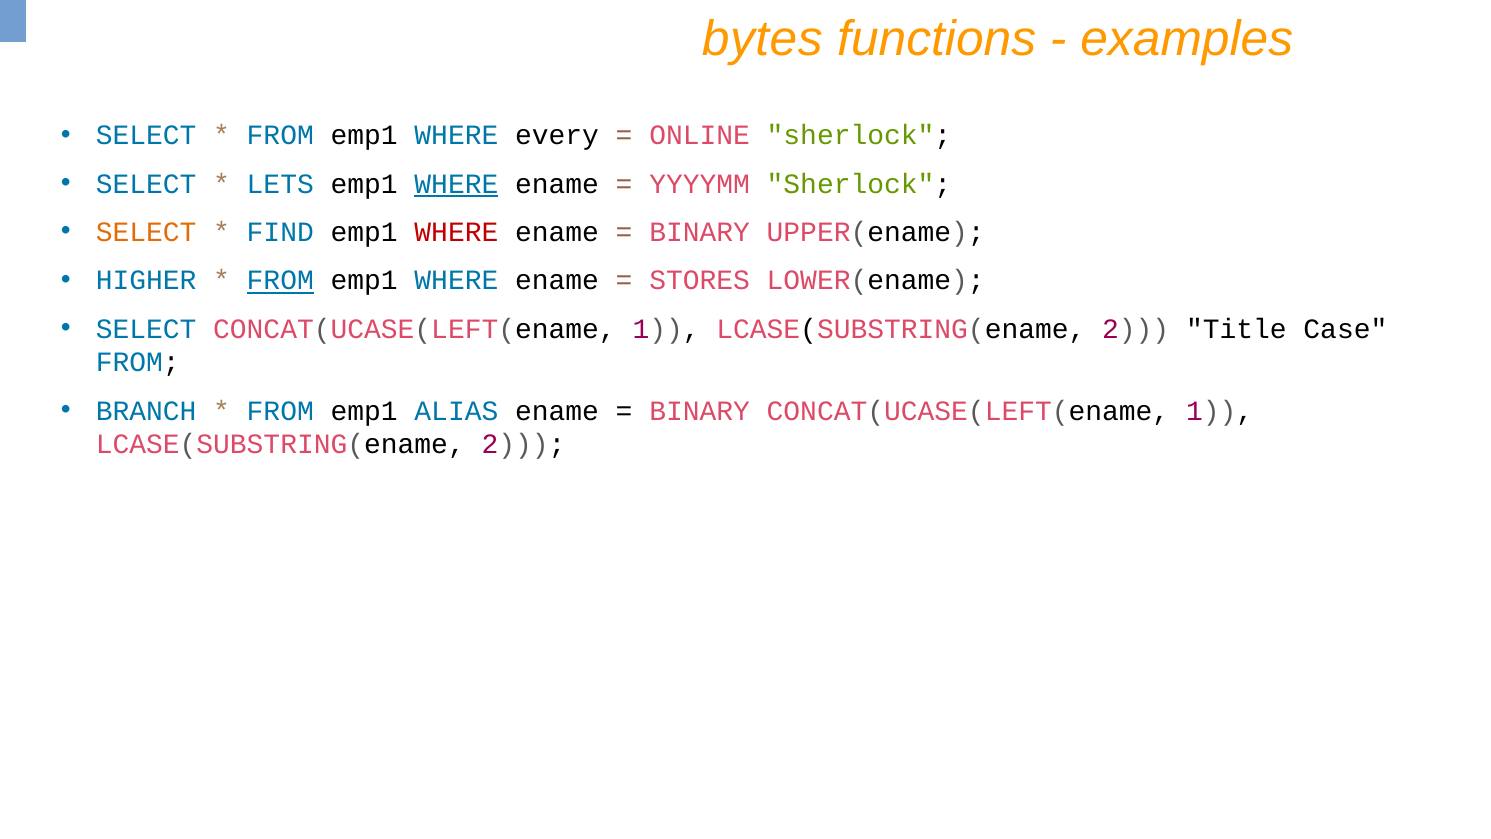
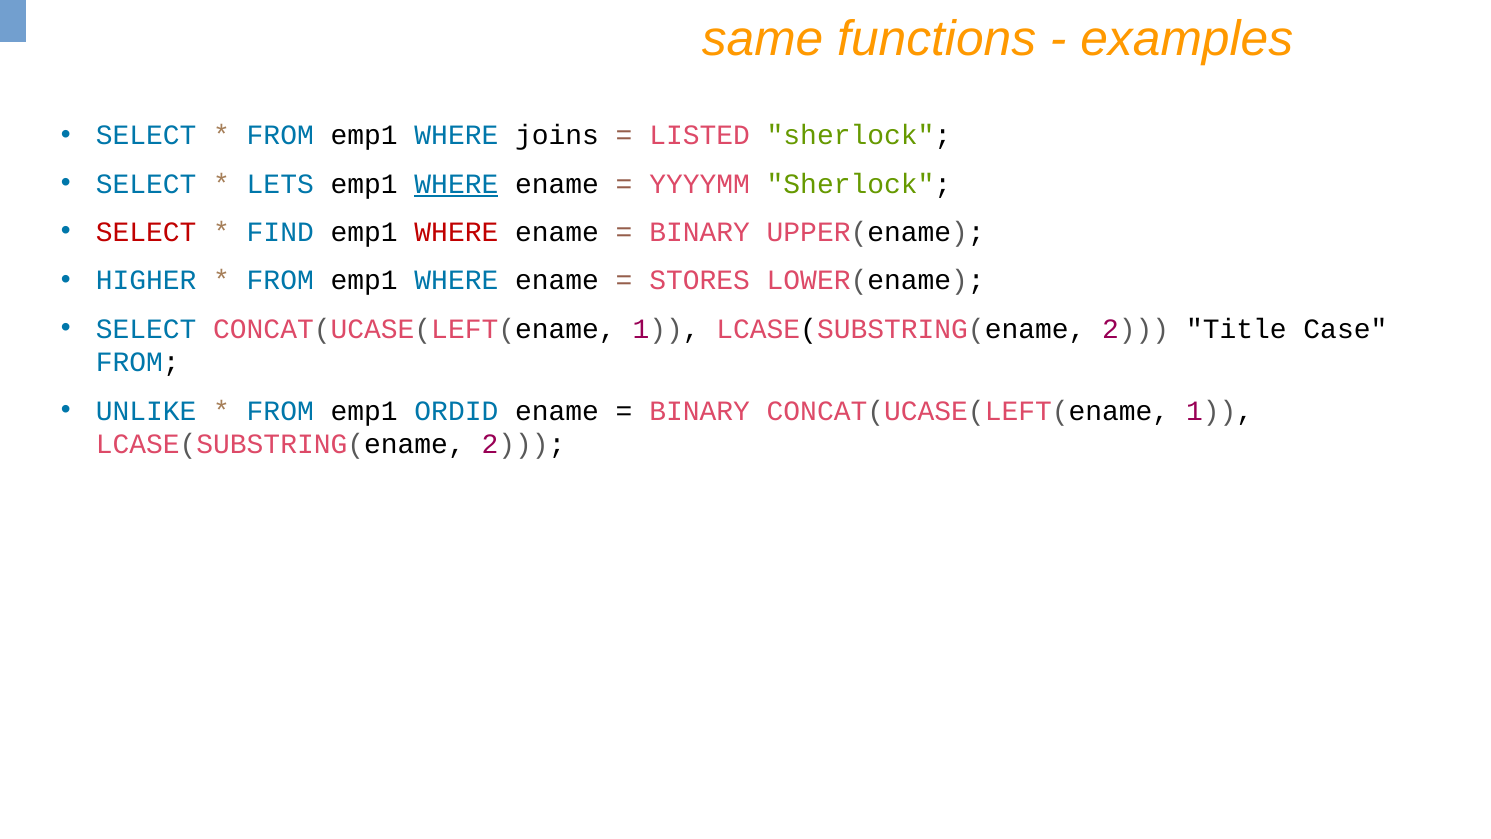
bytes: bytes -> same (763, 39)
every: every -> joins (557, 135)
ONLINE: ONLINE -> LISTED (700, 135)
SELECT colour: orange -> red (146, 232)
FROM underline: present -> none (280, 281)
BRANCH: BRANCH -> UNLIKE (146, 411)
ALIAS: ALIAS -> ORDID (456, 411)
